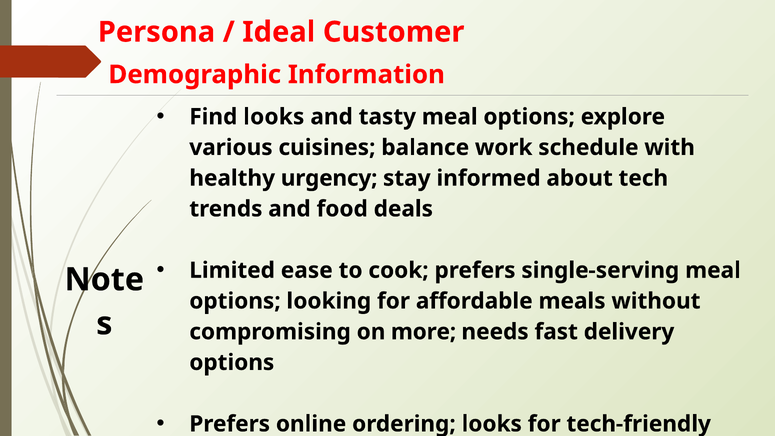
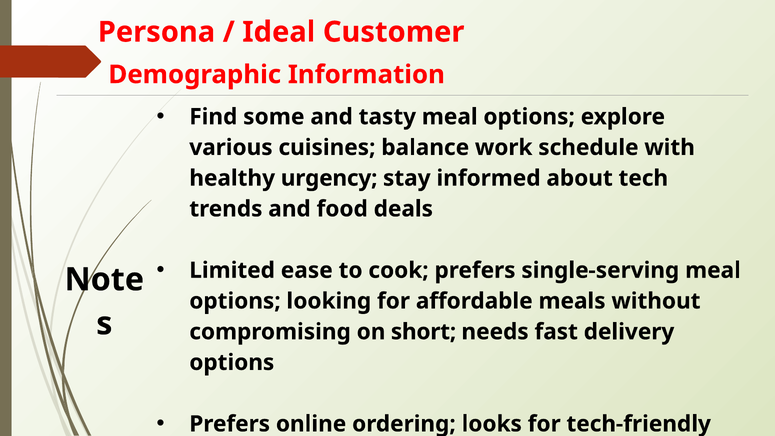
Find looks: looks -> some (274, 117)
more: more -> short (424, 332)
